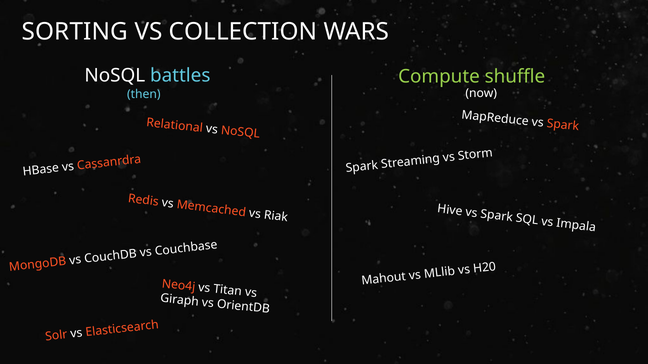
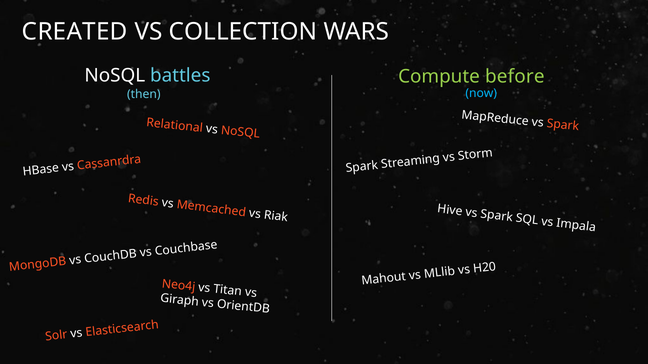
SORTING: SORTING -> CREATED (75, 32)
shuffle: shuffle -> before (515, 76)
now colour: white -> light blue (481, 93)
